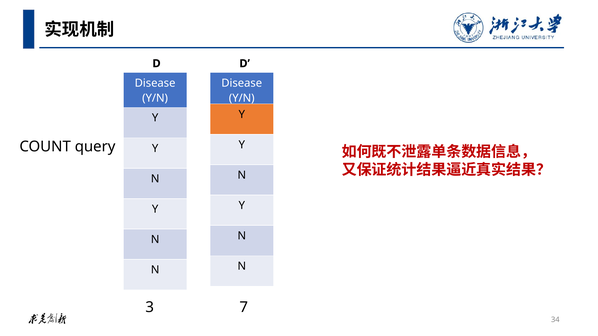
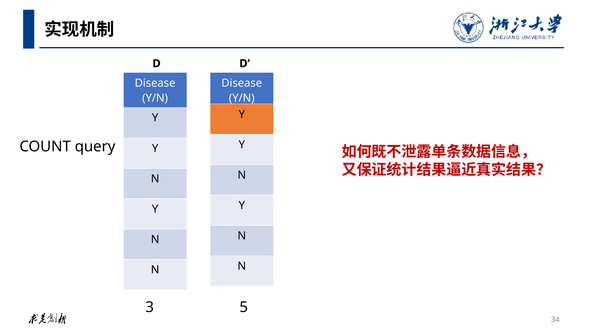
7: 7 -> 5 (244, 308)
